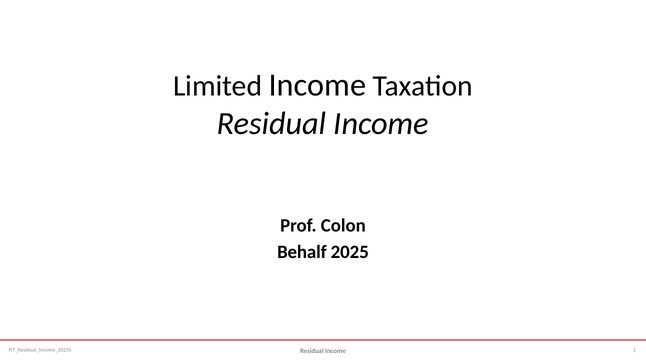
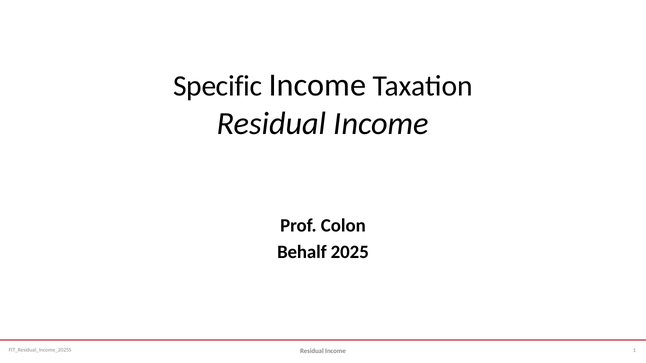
Limited: Limited -> Specific (218, 86)
